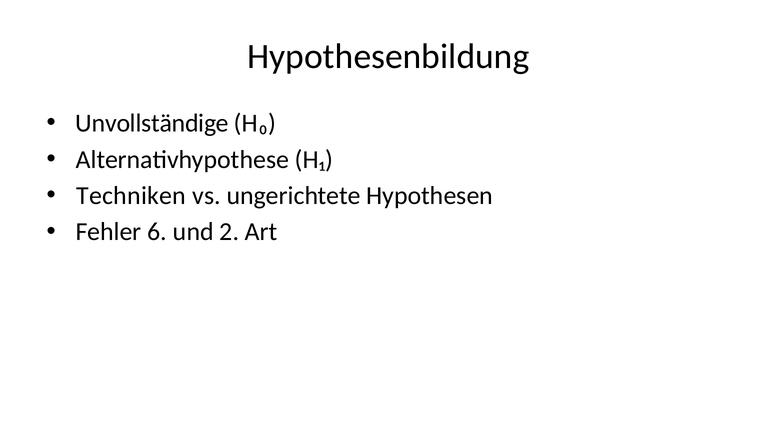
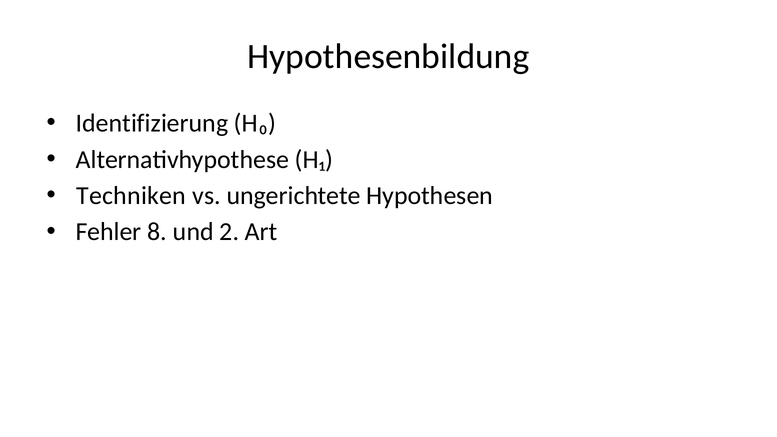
Unvollständige: Unvollständige -> Identifizierung (152, 123)
6: 6 -> 8 (157, 232)
